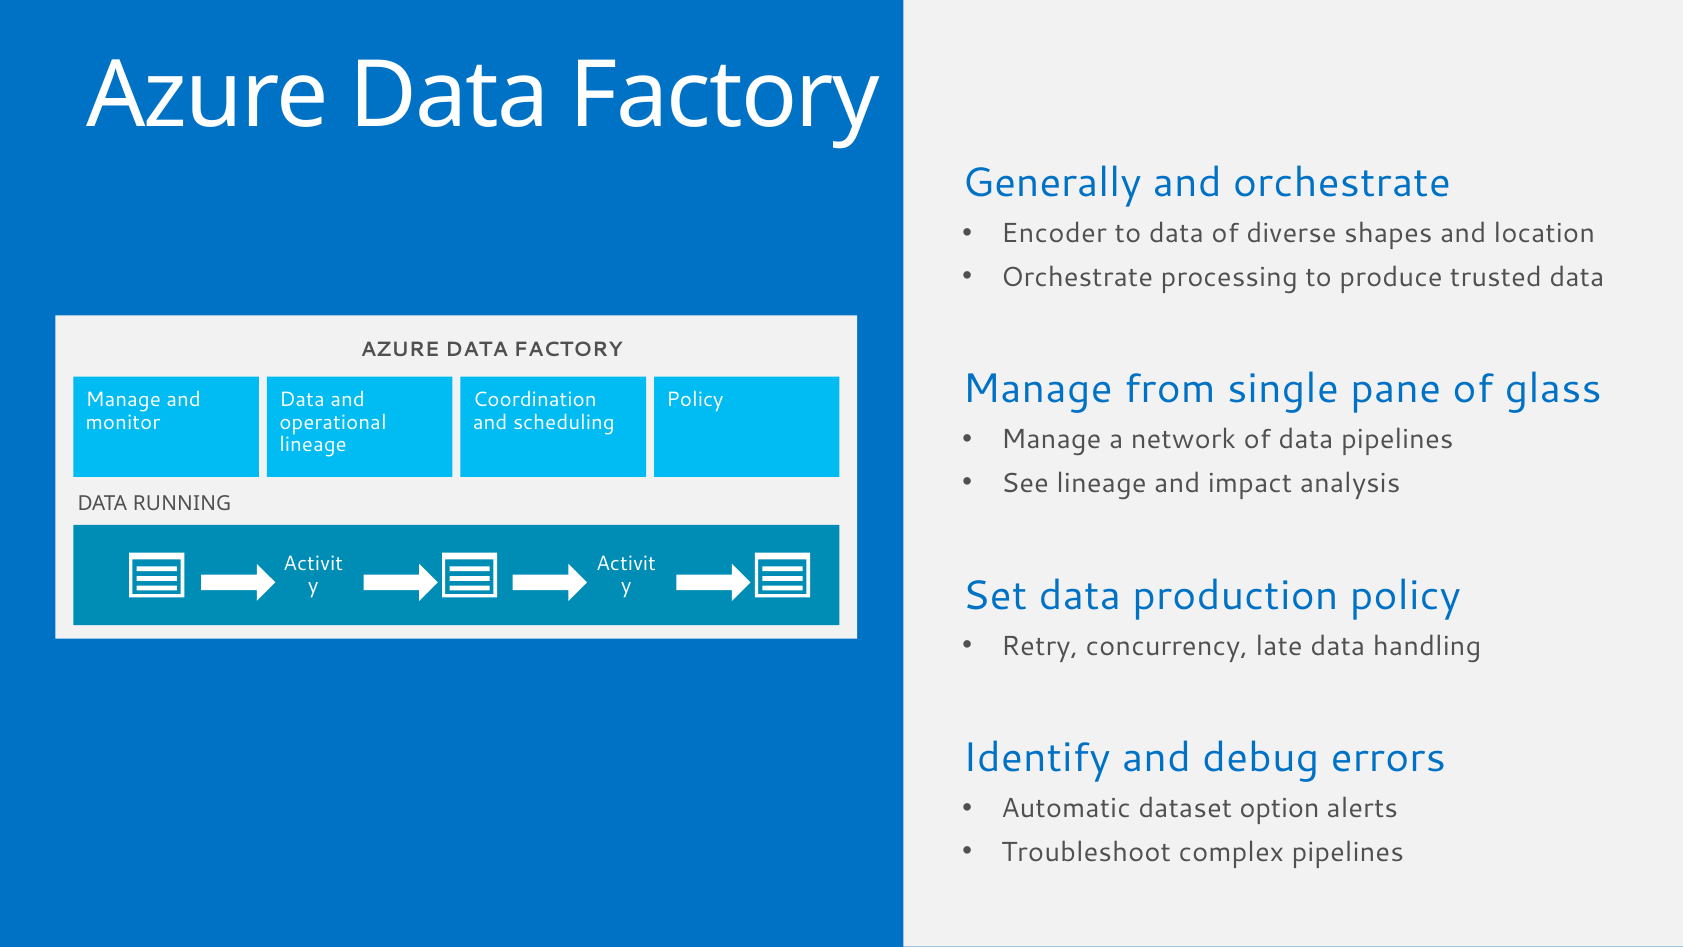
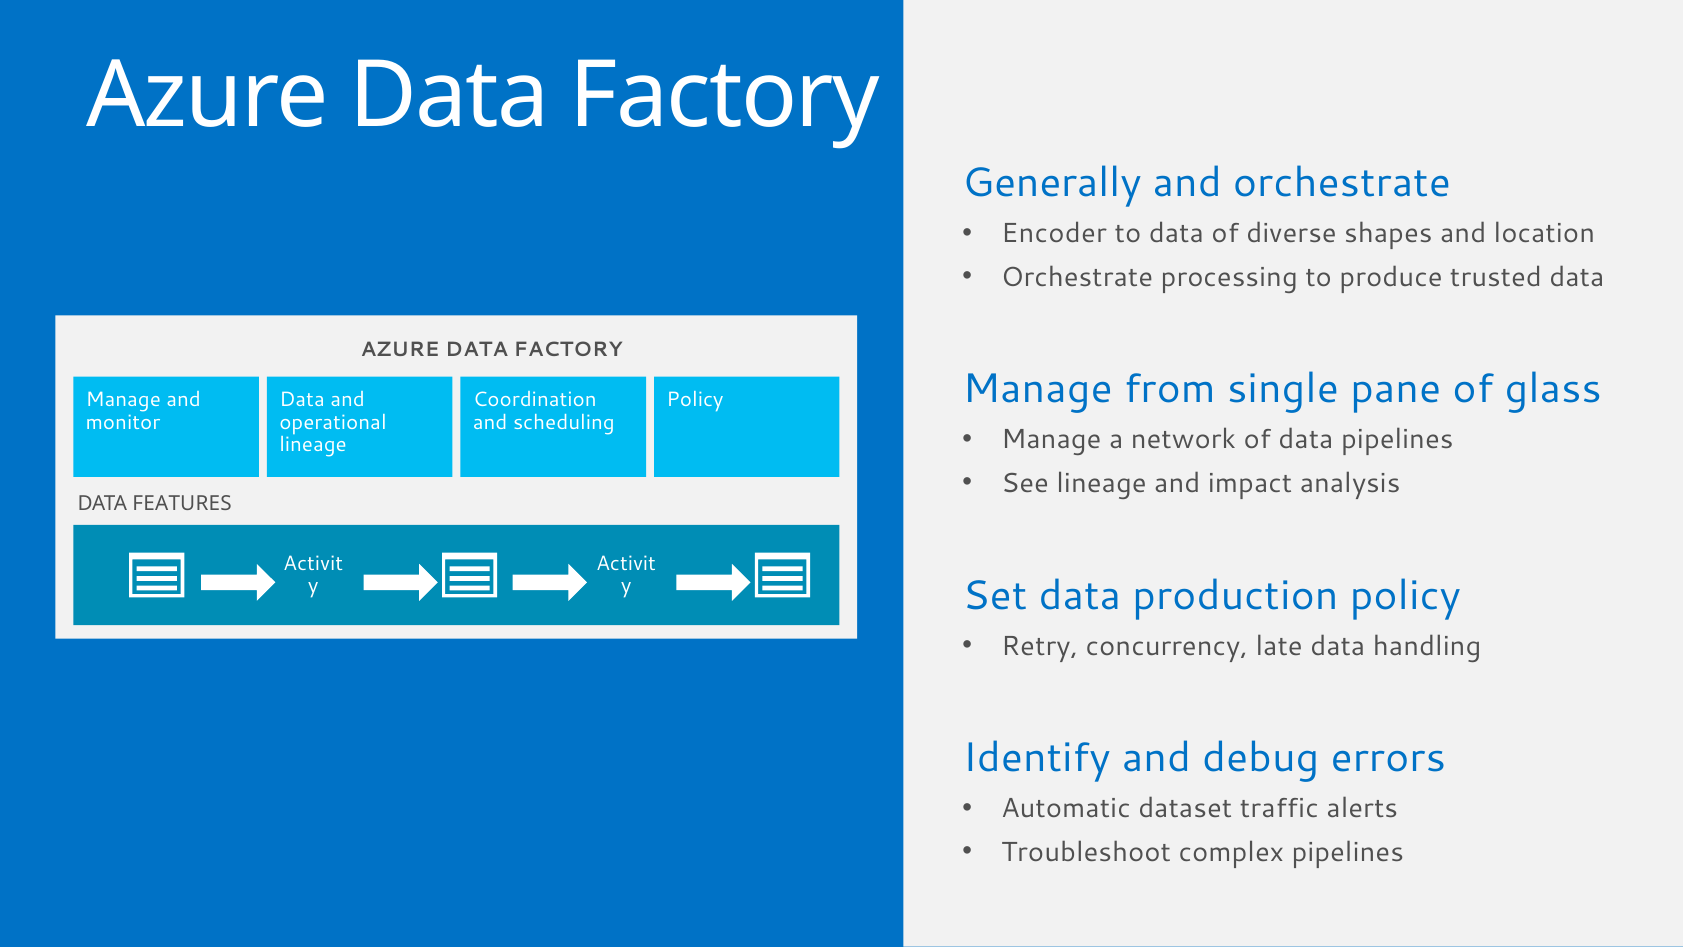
RUNNING: RUNNING -> FEATURES (182, 503)
option: option -> traffic (1279, 809)
